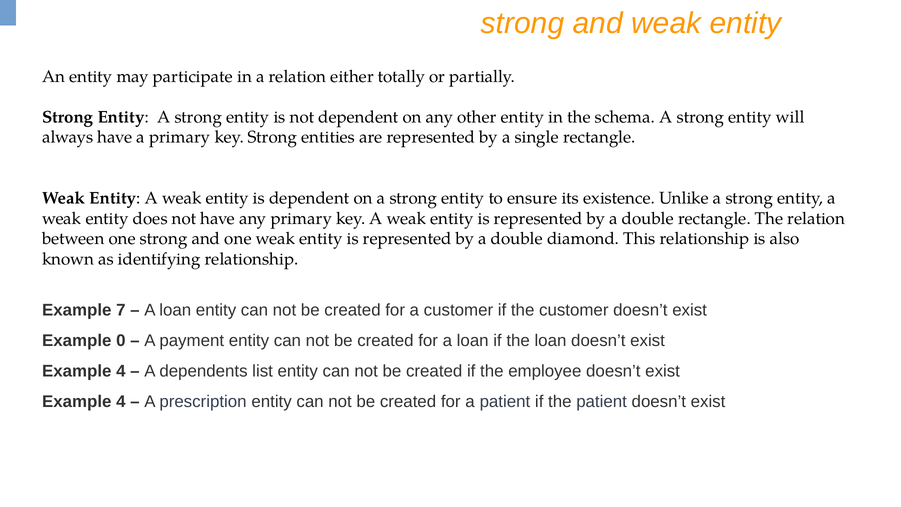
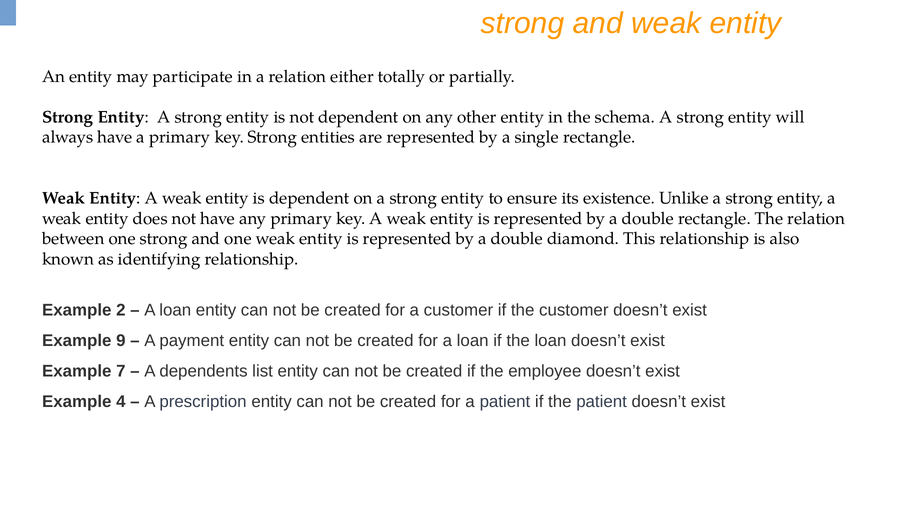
7: 7 -> 2 (121, 310)
0: 0 -> 9 (121, 340)
4: 4 -> 7 (121, 371)
